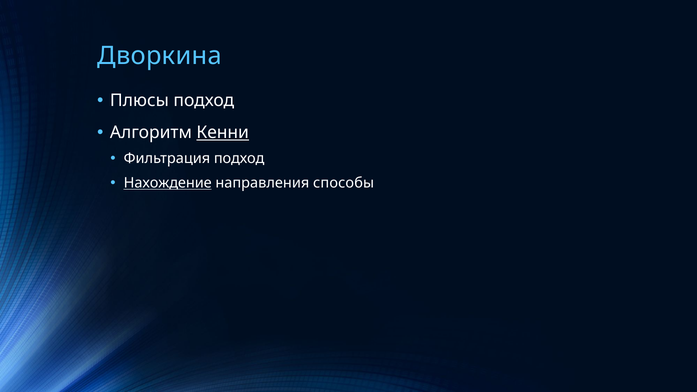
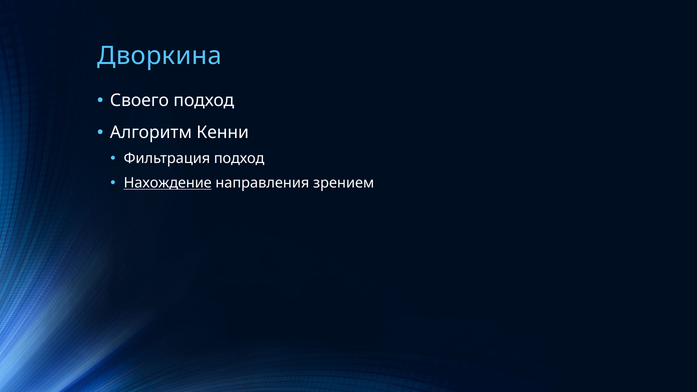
Плюсы: Плюсы -> Своего (139, 101)
Кенни underline: present -> none (223, 133)
способы: способы -> зрением (344, 183)
